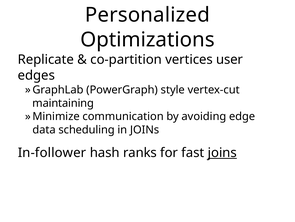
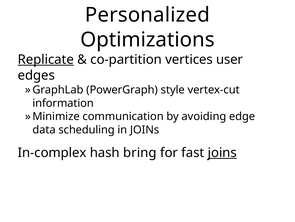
Replicate underline: none -> present (46, 59)
maintaining: maintaining -> information (63, 103)
In-follower: In-follower -> In-complex (52, 152)
ranks: ranks -> bring (140, 152)
